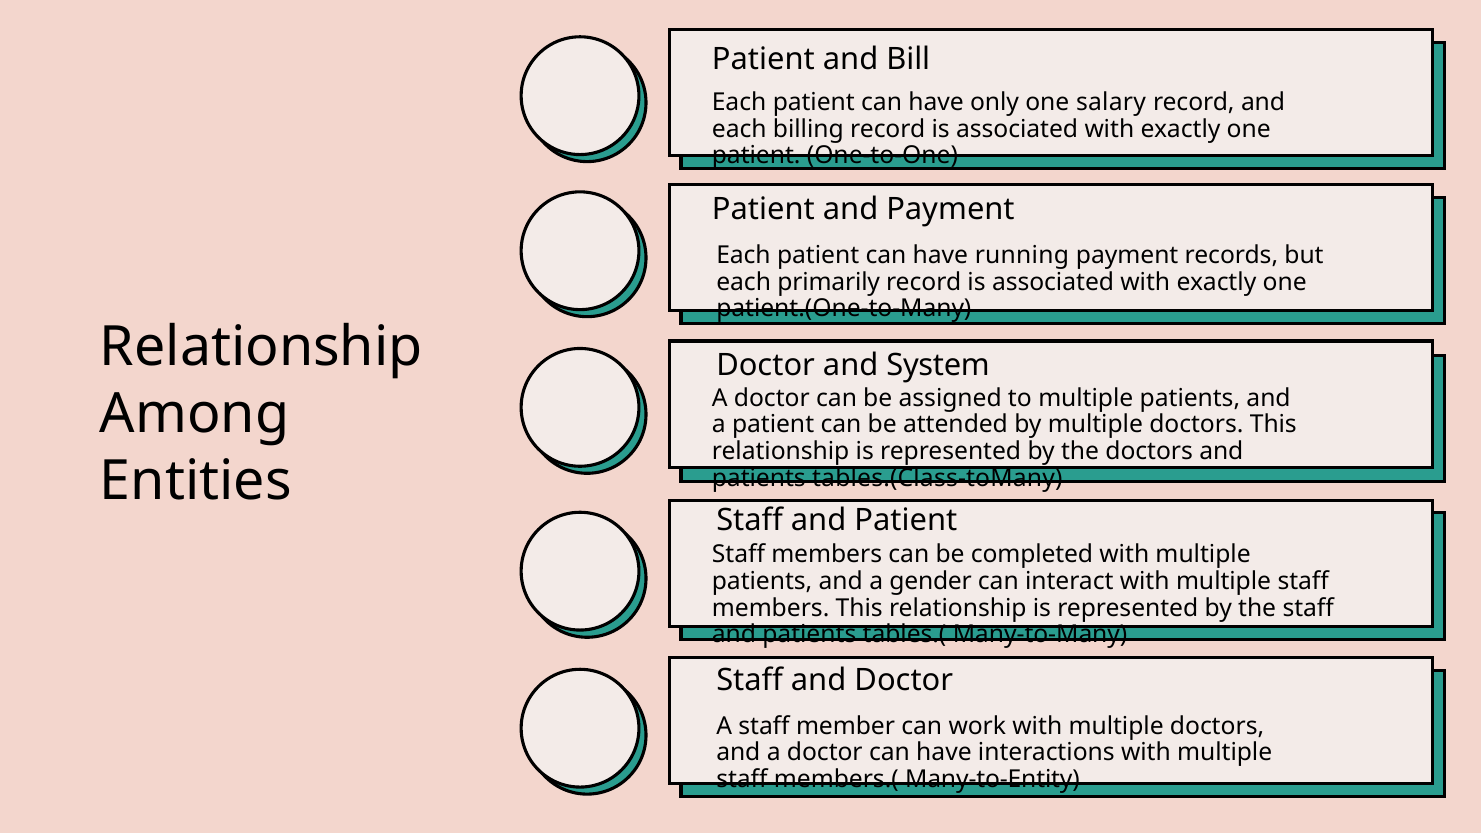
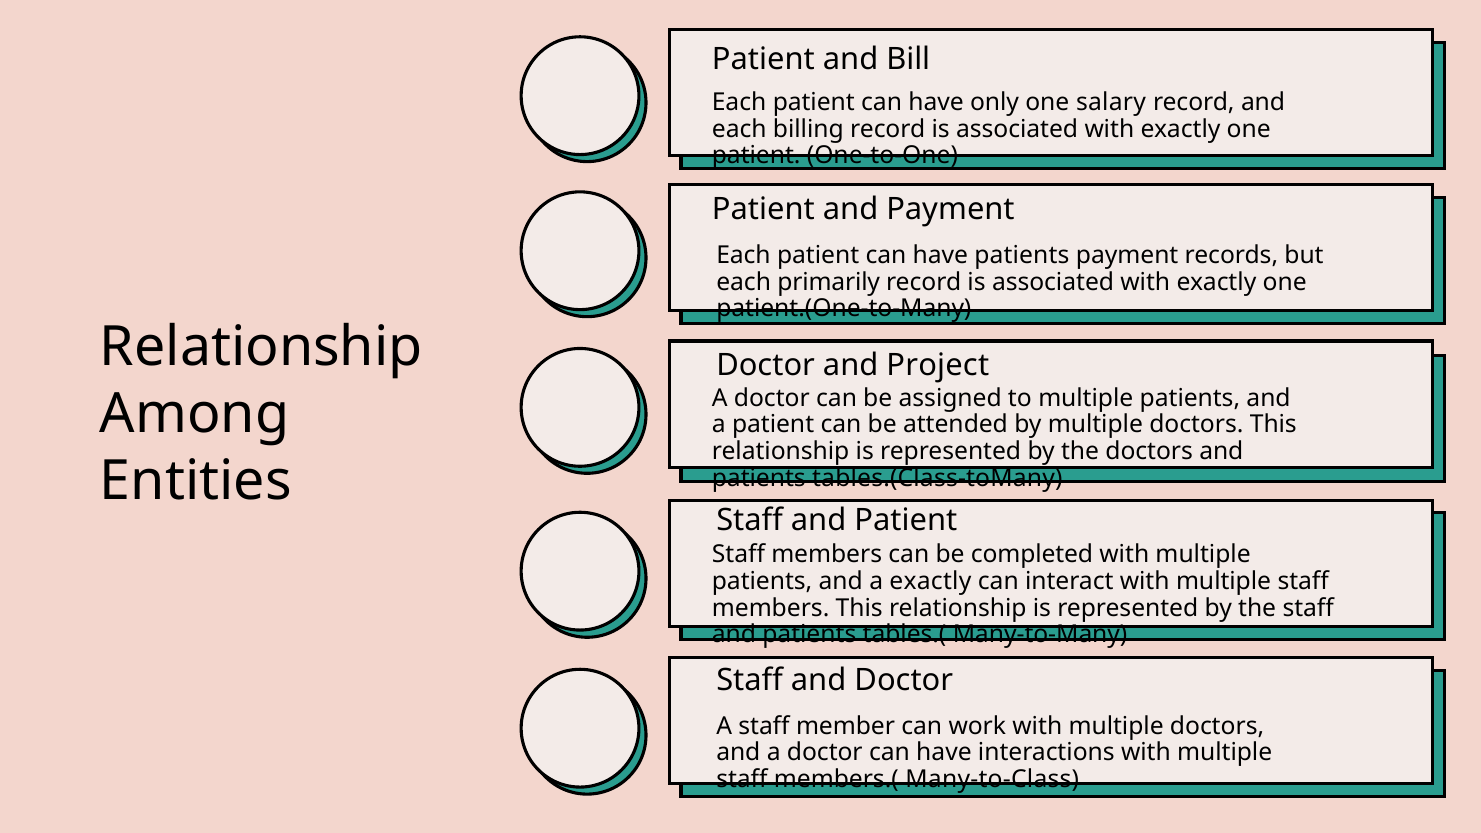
have running: running -> patients (1022, 255)
System: System -> Project (938, 365)
a gender: gender -> exactly (930, 582)
Many-to-Entity: Many-to-Entity -> Many-to-Class (992, 779)
